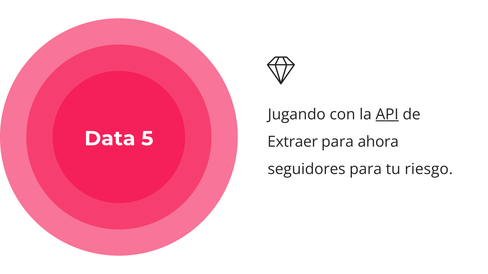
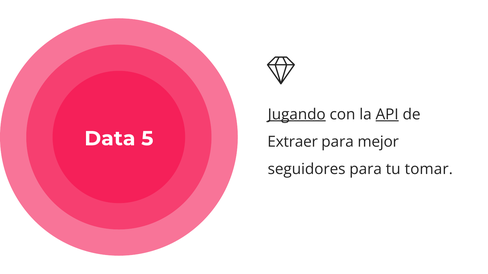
Jugando underline: none -> present (297, 115)
ahora: ahora -> mejor (378, 142)
riesgo: riesgo -> tomar (429, 169)
